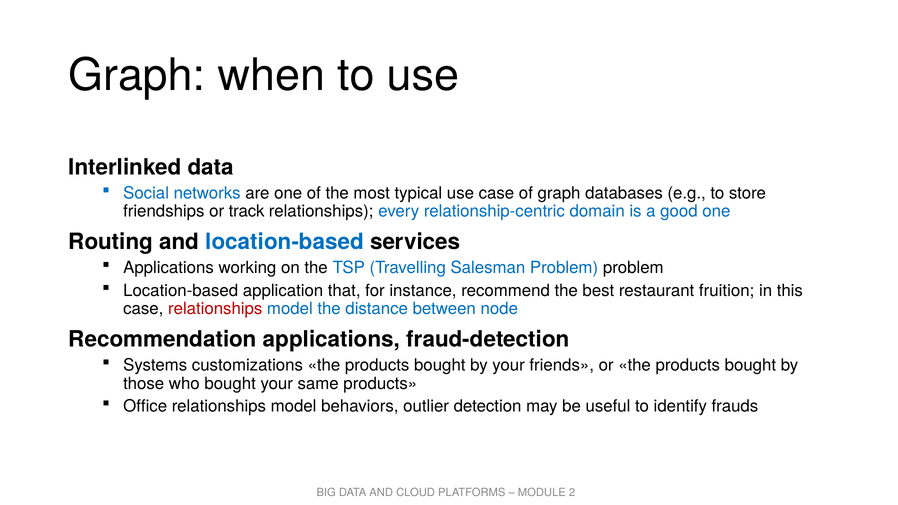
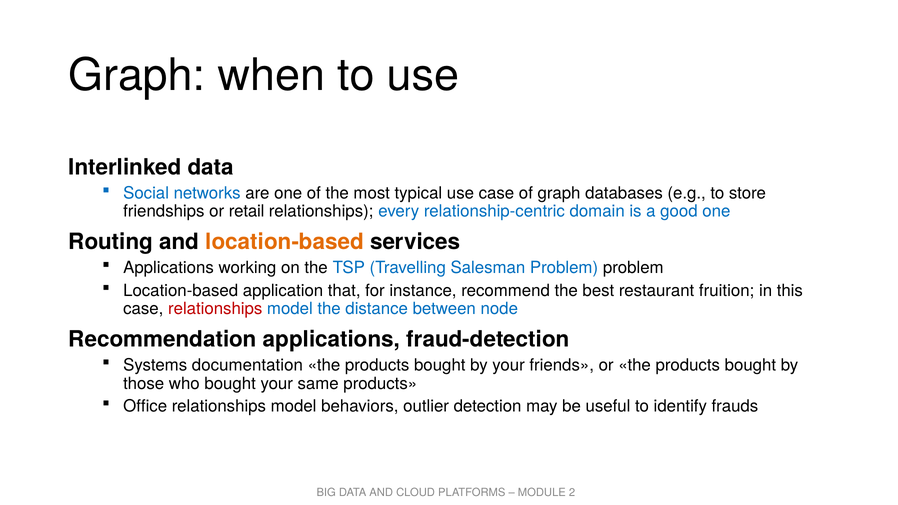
track: track -> retail (247, 211)
location-based colour: blue -> orange (285, 242)
customizations: customizations -> documentation (247, 365)
